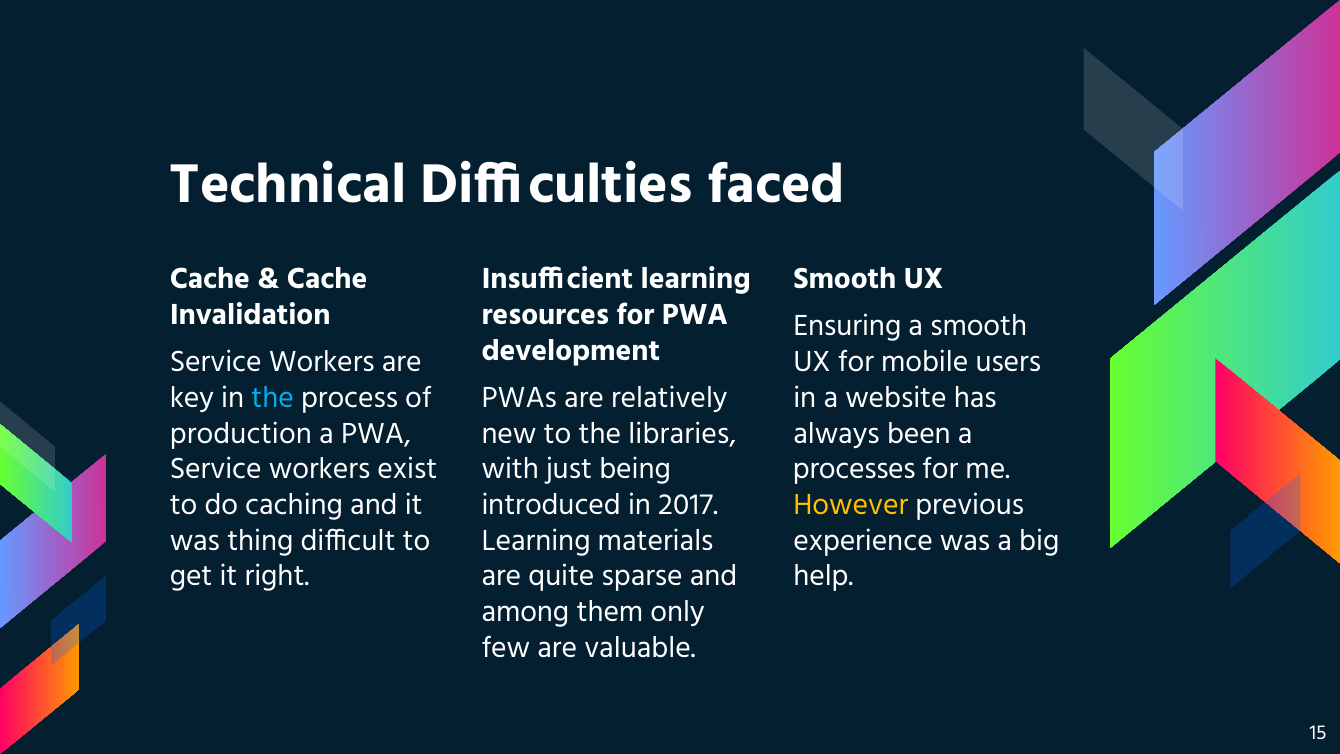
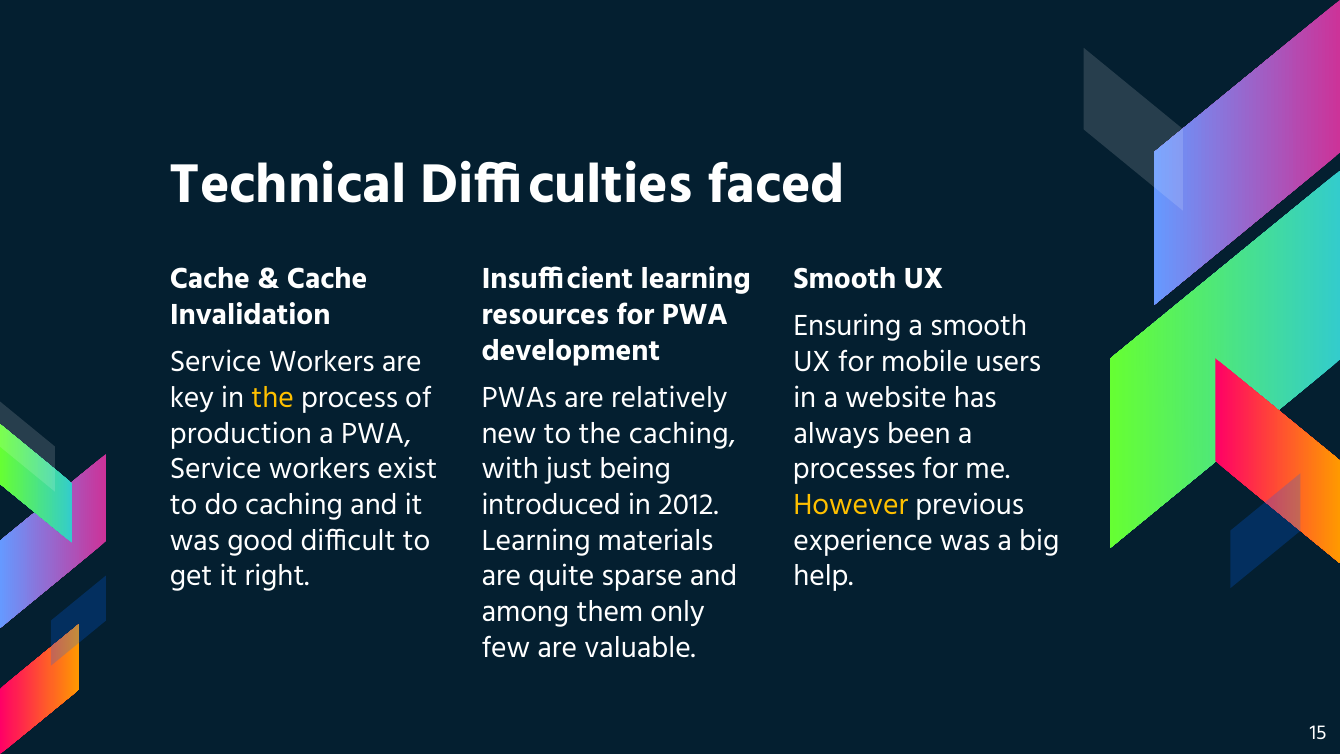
the colour: light blue -> yellow (273, 397)
the libraries: libraries -> caching (682, 433)
2017: 2017 -> 2012 (688, 505)
thing: thing -> good (260, 540)
